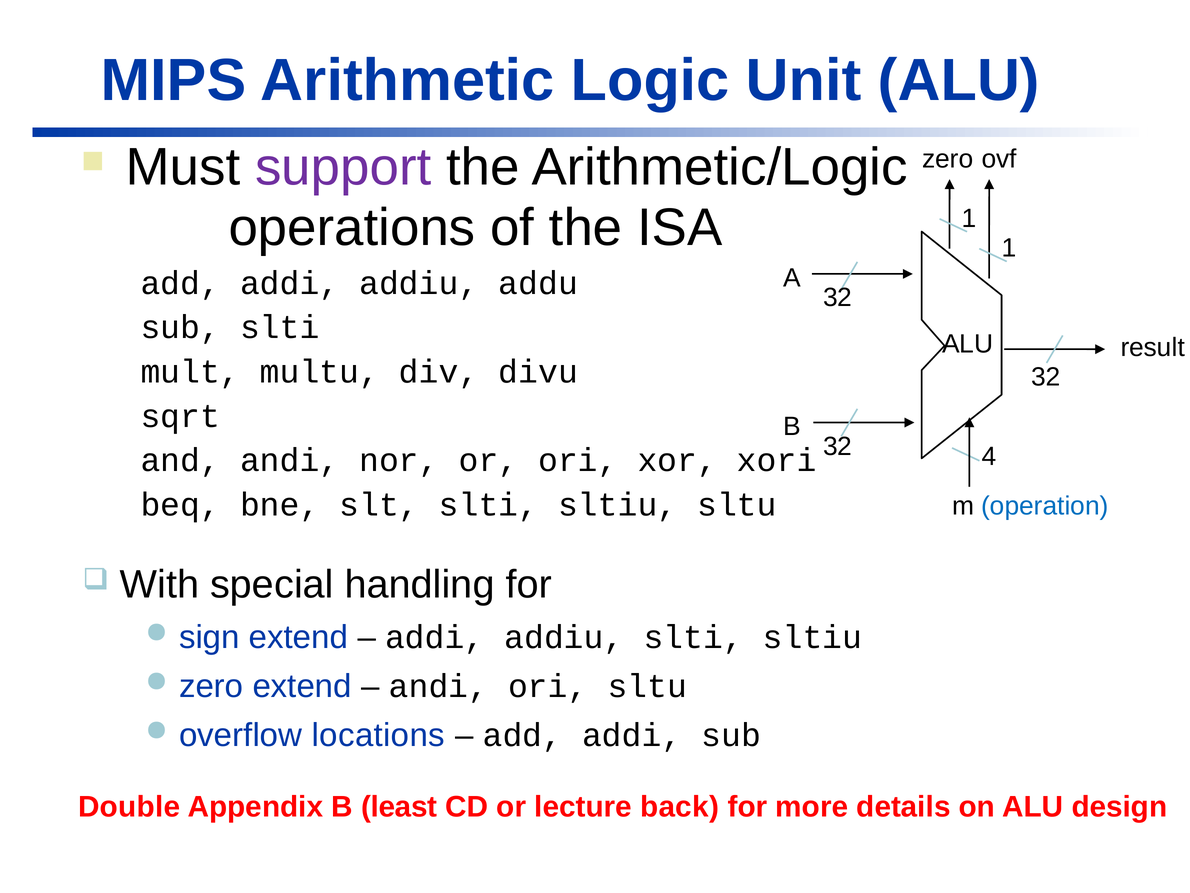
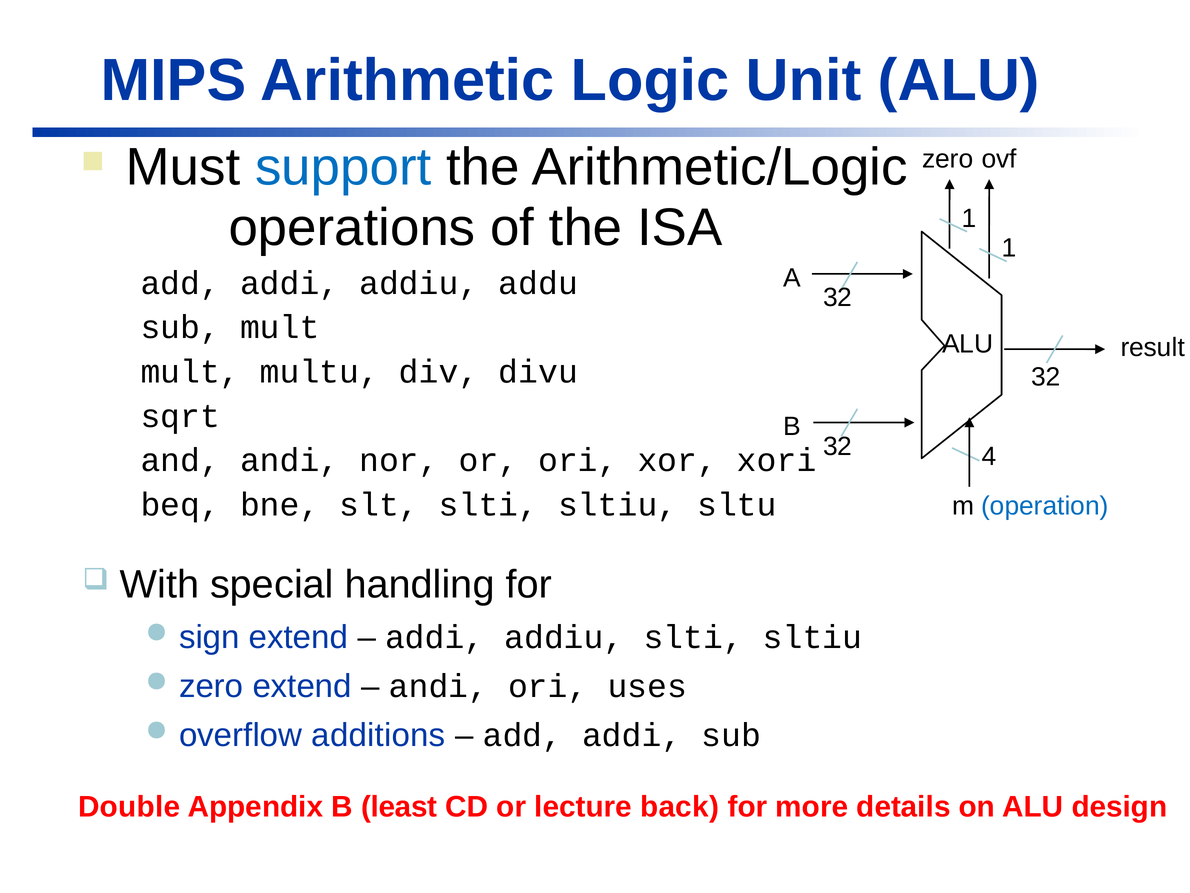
support colour: purple -> blue (343, 167)
sub slti: slti -> mult (280, 327)
ori sltu: sltu -> uses (647, 686)
locations: locations -> additions (378, 735)
